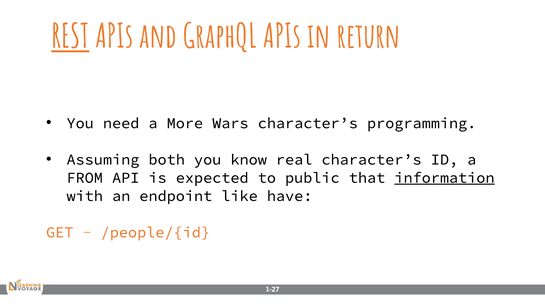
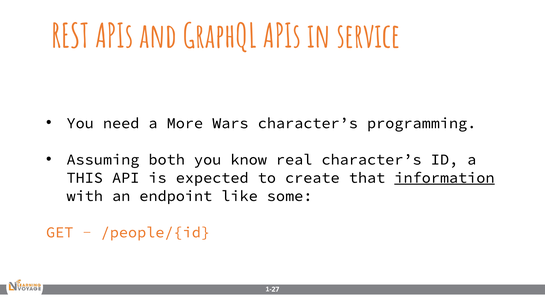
REST underline: present -> none (70, 37)
return: return -> service (369, 37)
FROM: FROM -> THIS (85, 178)
public: public -> create (312, 178)
have: have -> some (290, 196)
